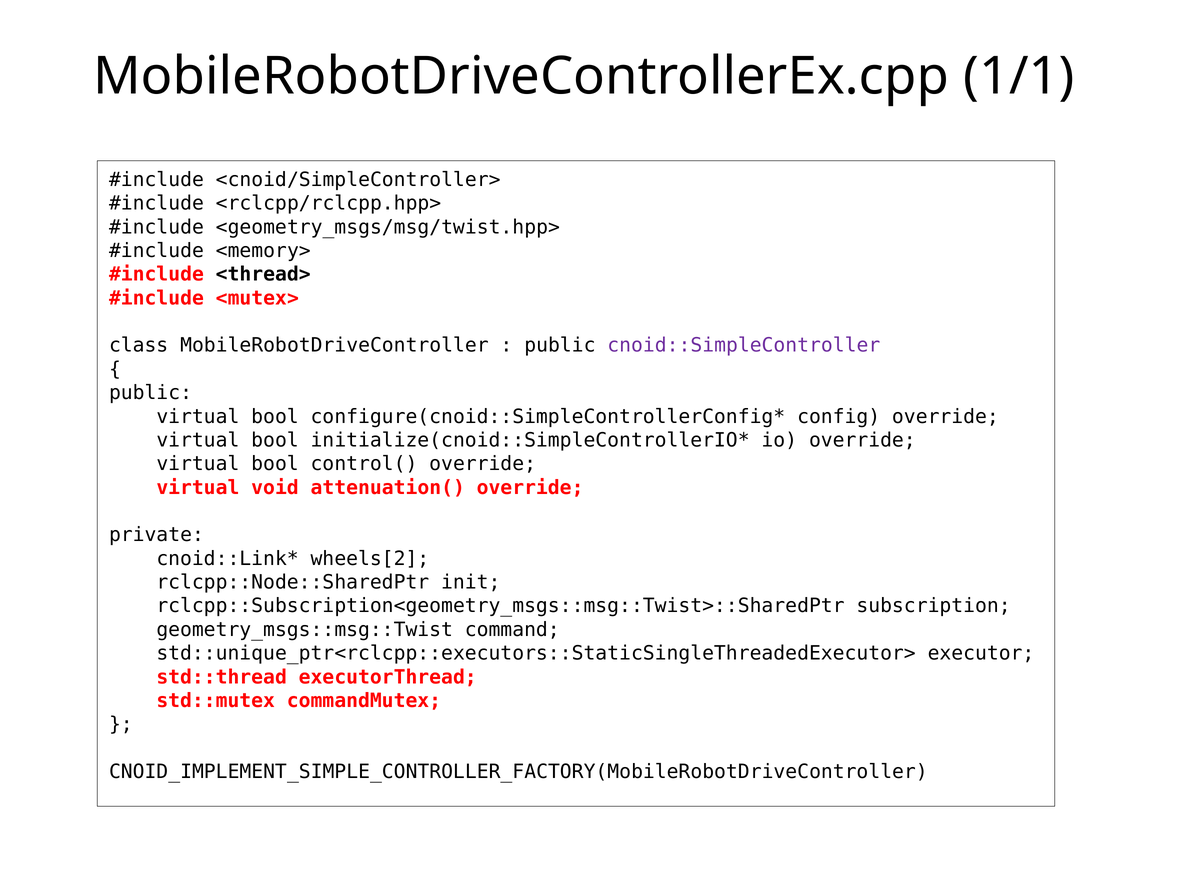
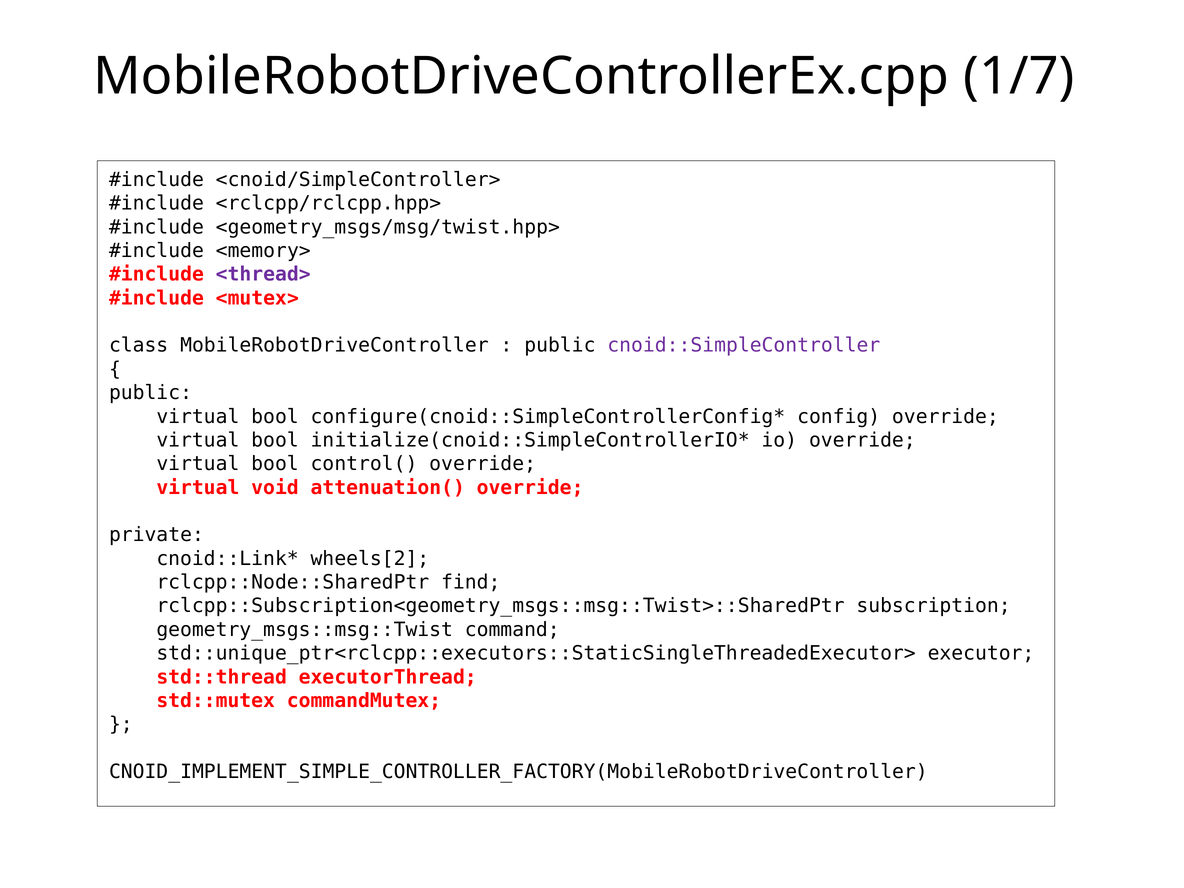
1/1: 1/1 -> 1/7 (1019, 77)
<thread> colour: black -> purple (263, 274)
init: init -> find (471, 582)
